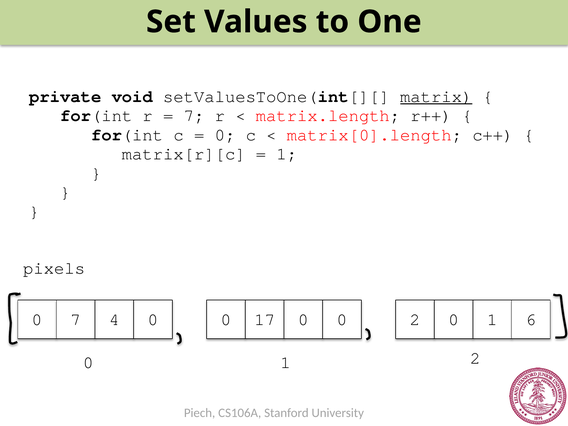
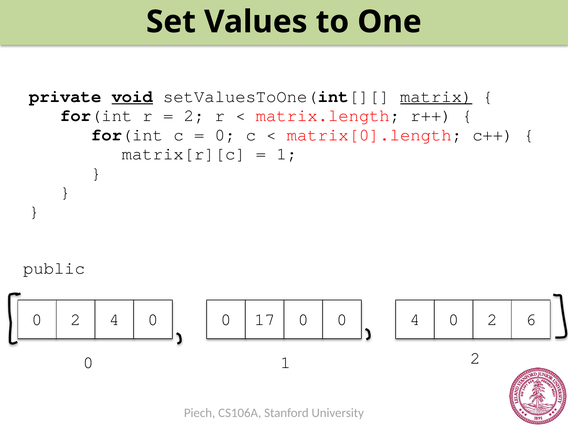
void underline: none -> present (132, 96)
7: 7 -> 2 (194, 116)
pixels: pixels -> public (54, 268)
7: 7 -> 2 (76, 319)
0 2: 2 -> 4 (415, 319)
1: 1 -> 2 (492, 319)
